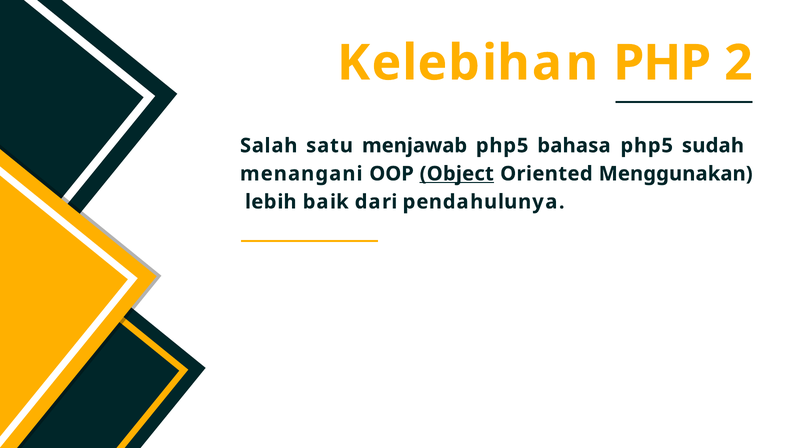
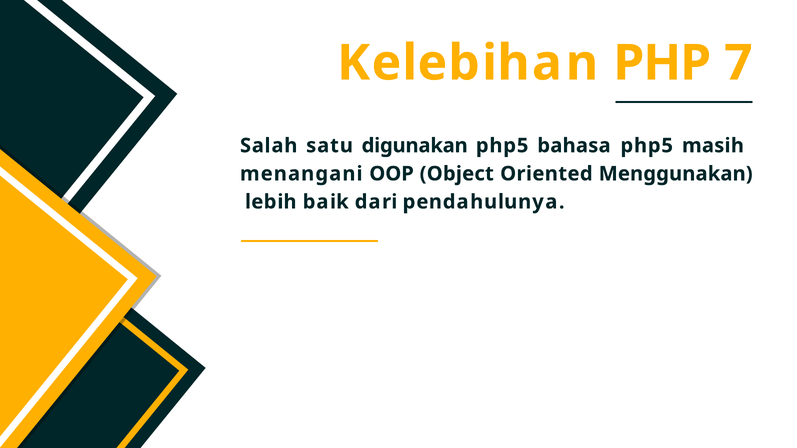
2: 2 -> 7 (738, 63)
menjawab: menjawab -> digunakan (415, 146)
sudah: sudah -> masih (713, 146)
Object underline: present -> none (457, 174)
